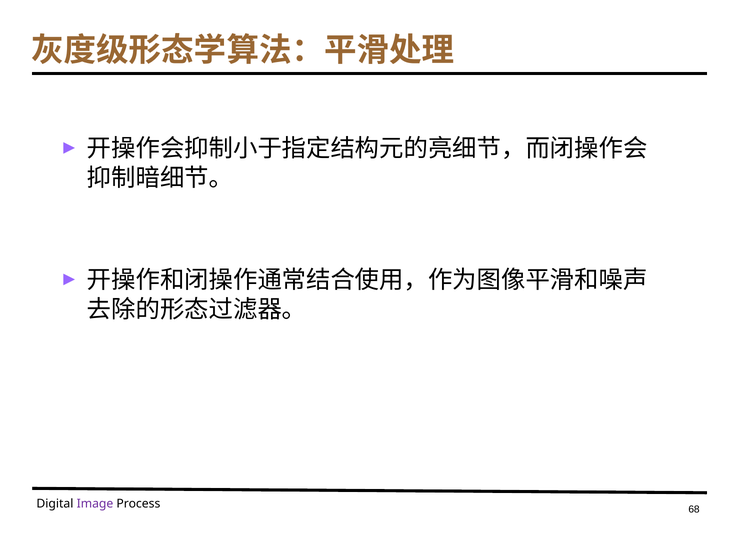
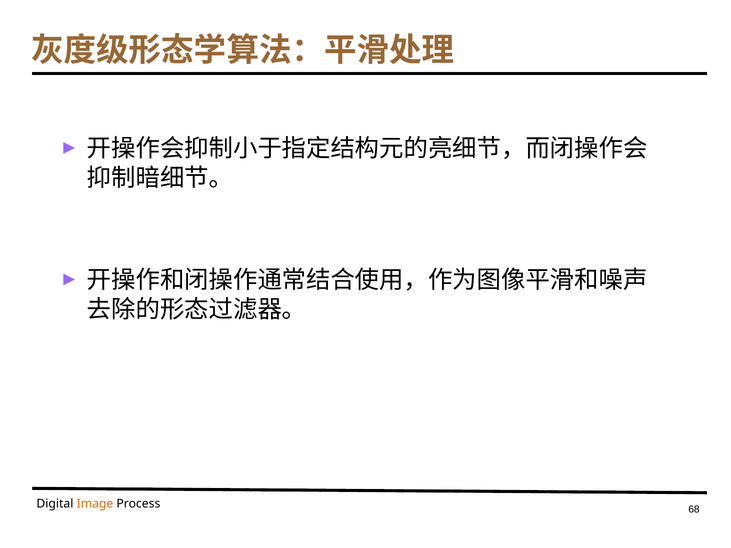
Image colour: purple -> orange (95, 504)
